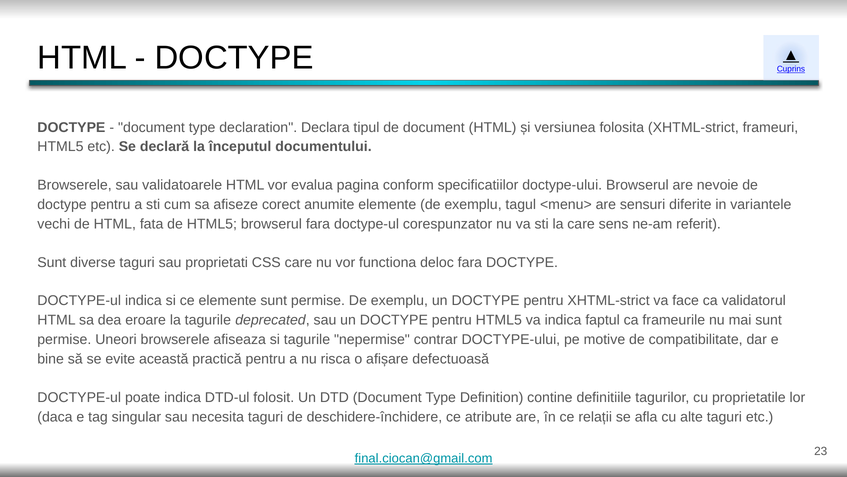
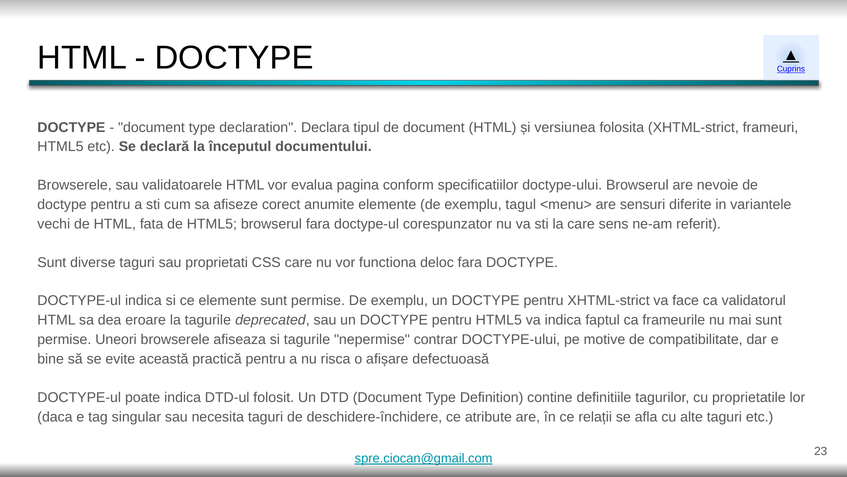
final.ciocan@gmail.com: final.ciocan@gmail.com -> spre.ciocan@gmail.com (424, 458)
